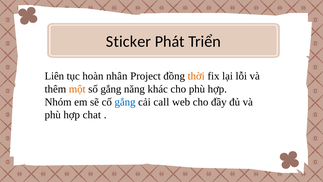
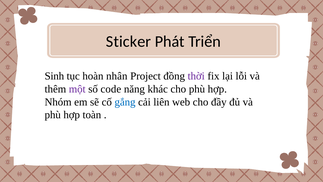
Liên: Liên -> Sinh (54, 76)
thời colour: orange -> purple (196, 76)
một colour: orange -> purple (77, 89)
số gắng: gắng -> code (111, 89)
call: call -> liên (161, 102)
chat: chat -> toàn (92, 115)
